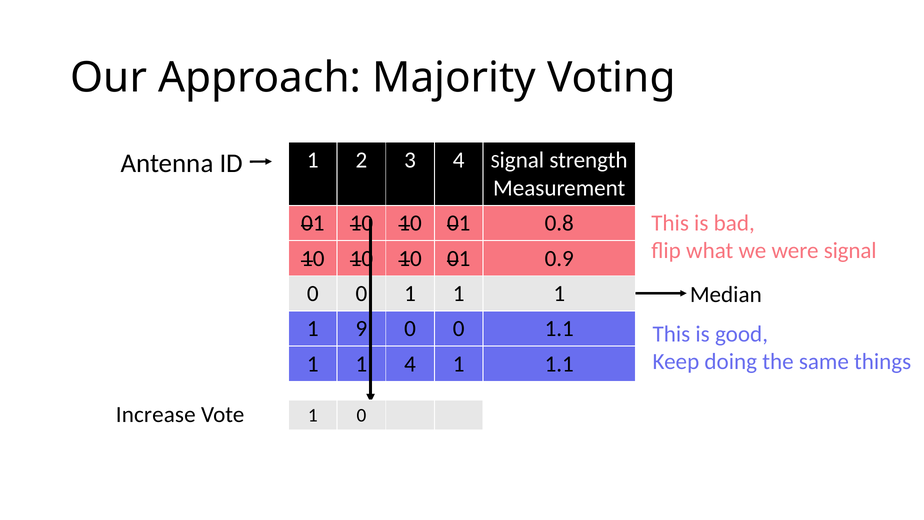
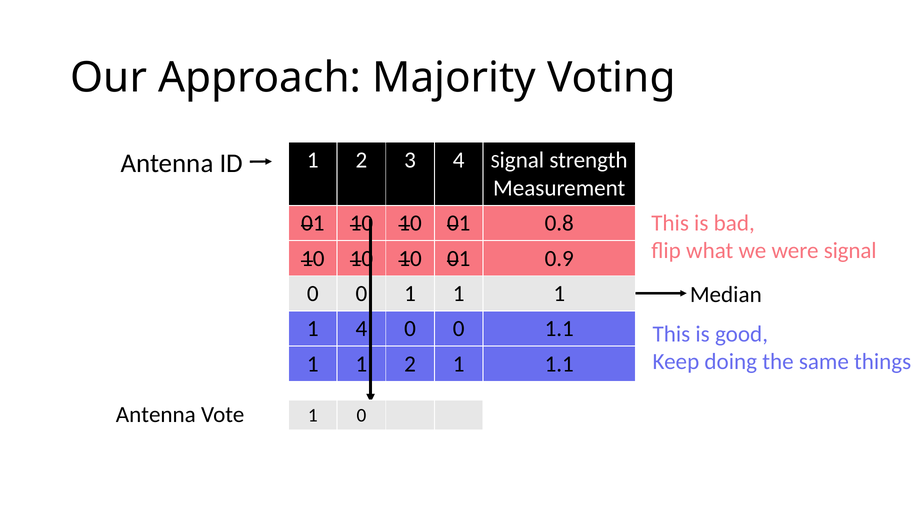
1 9: 9 -> 4 (361, 329)
1 1 4: 4 -> 2 (410, 364)
Increase: Increase -> Antenna (156, 414)
